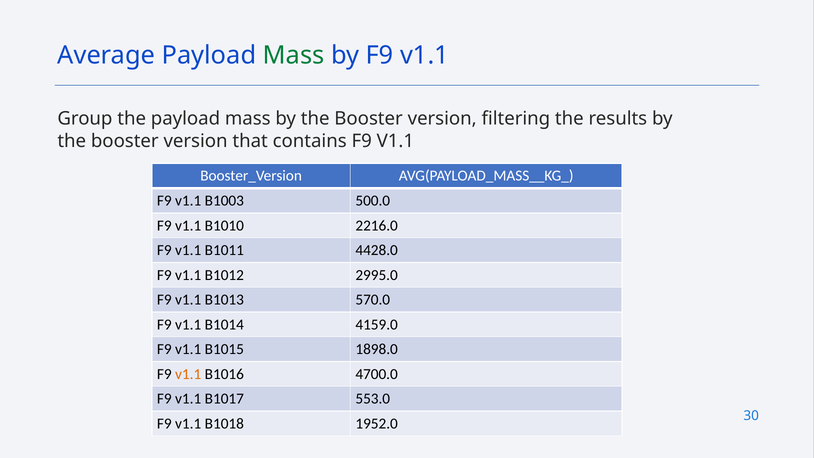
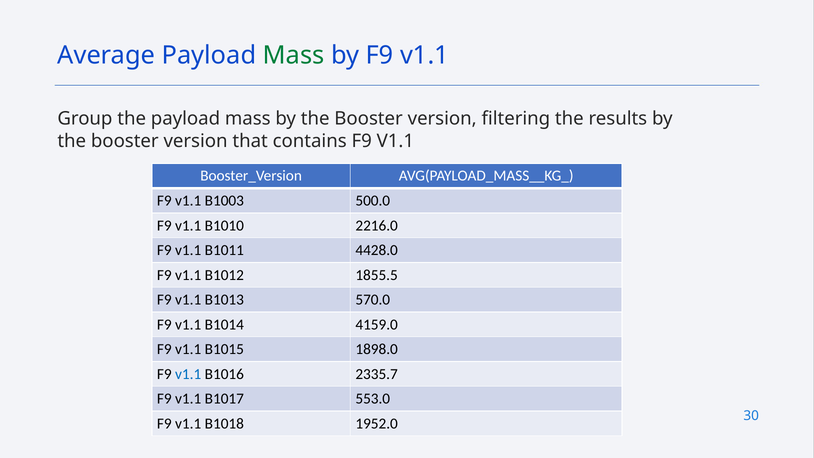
2995.0: 2995.0 -> 1855.5 (377, 275)
v1.1 colour: orange -> blue (188, 374)
4700.0: 4700.0 -> 2335.7 (377, 374)
